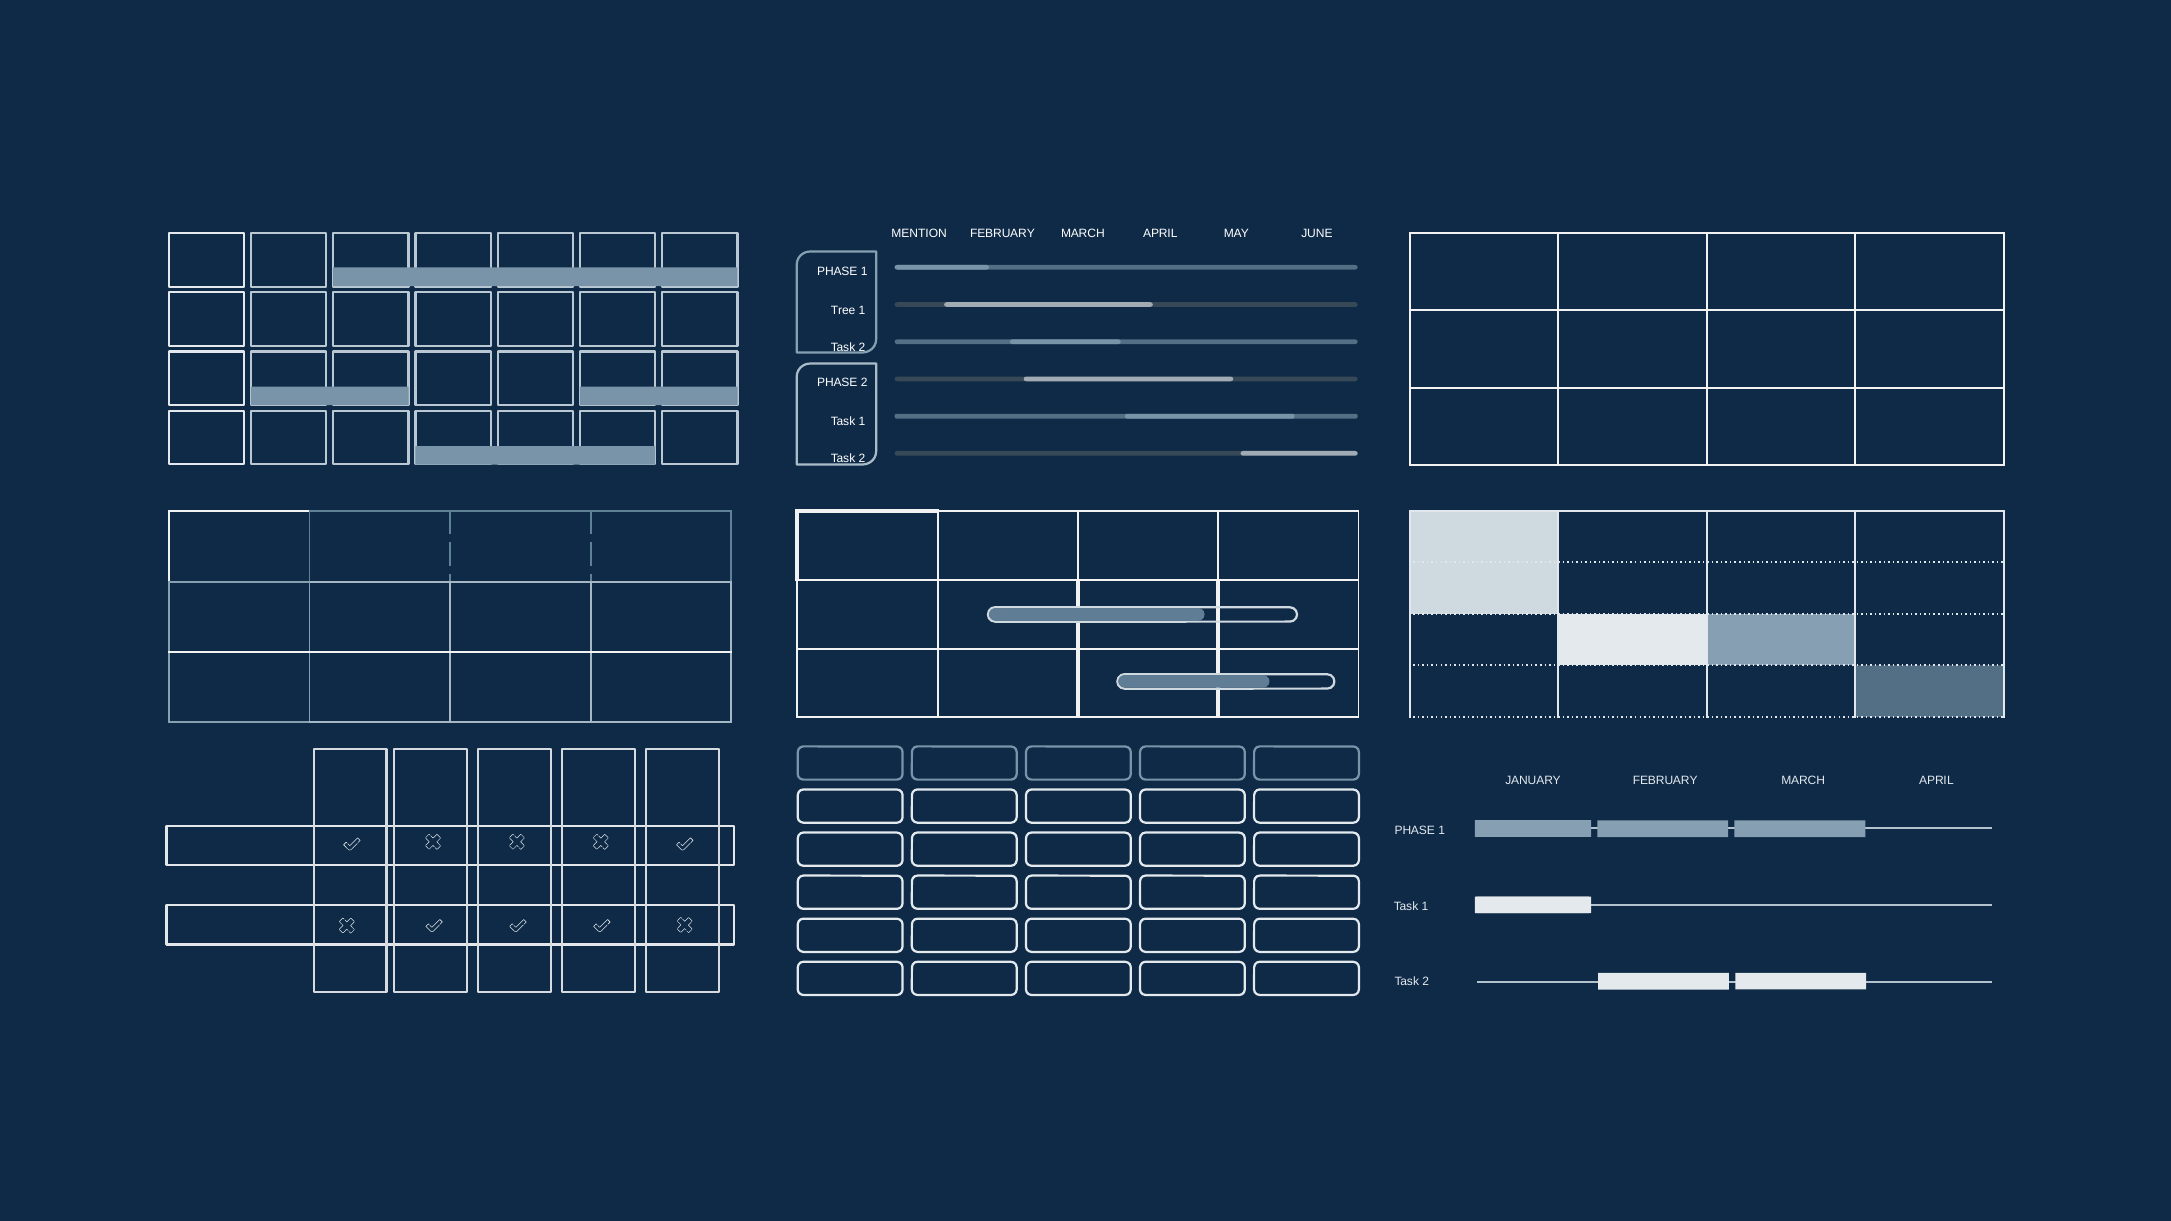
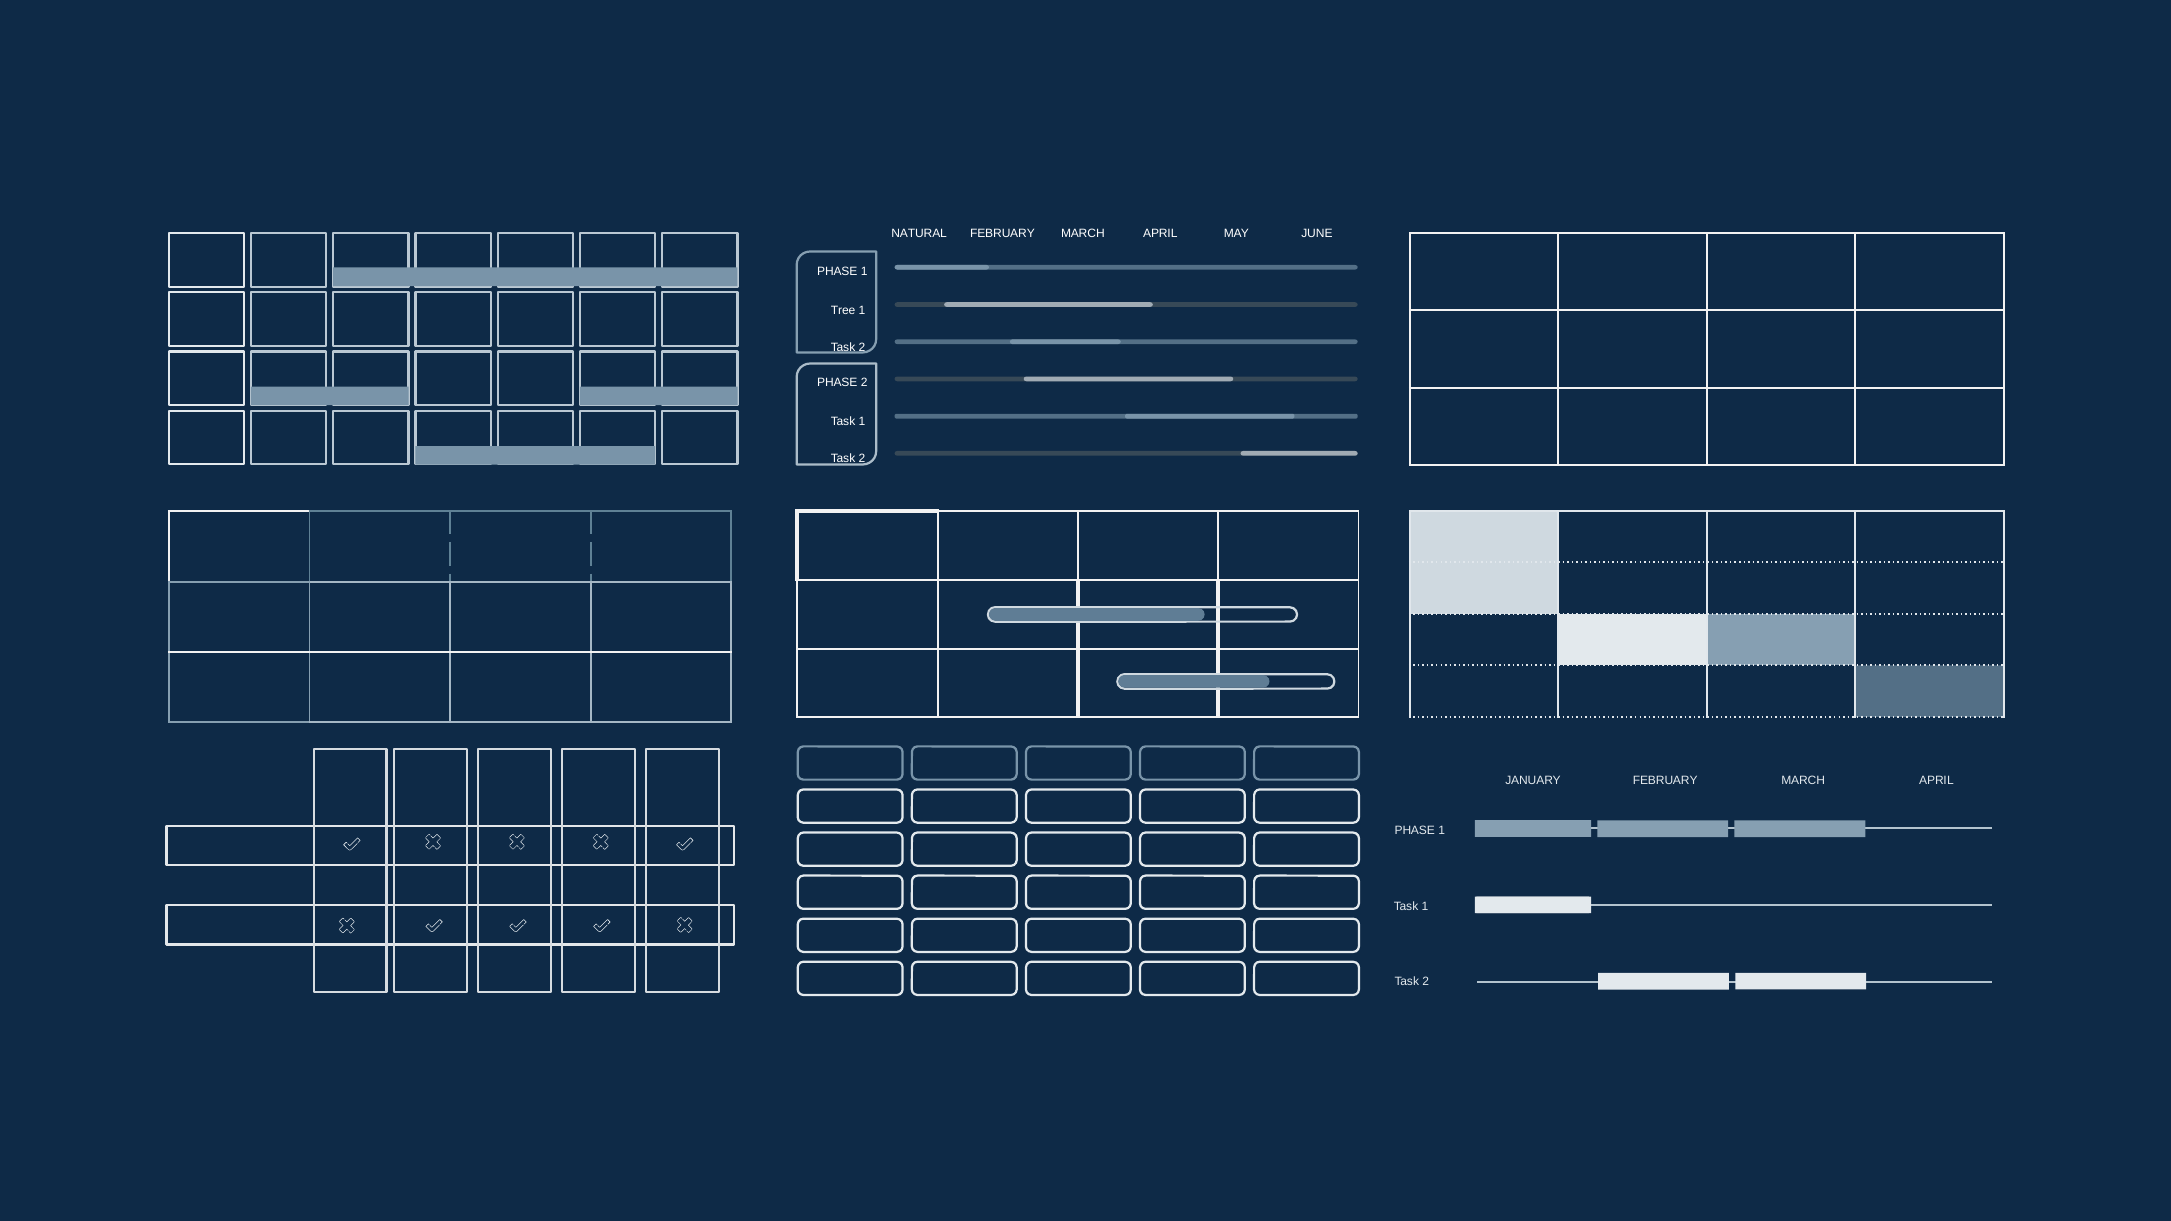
MENTION: MENTION -> NATURAL (919, 234)
